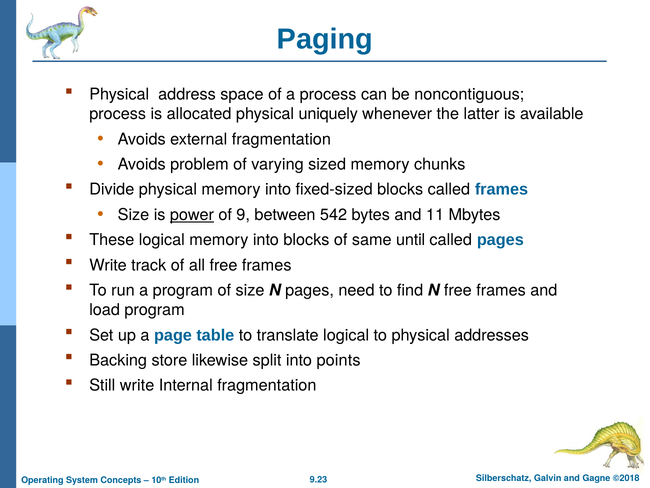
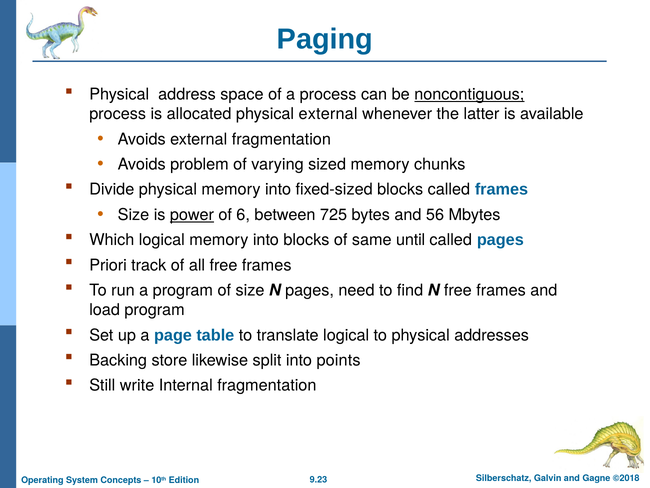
noncontiguous underline: none -> present (469, 94)
physical uniquely: uniquely -> external (328, 114)
9: 9 -> 6 (243, 215)
542: 542 -> 725 (334, 215)
11: 11 -> 56 (435, 215)
These: These -> Which (112, 240)
Write: Write -> Priori (108, 265)
